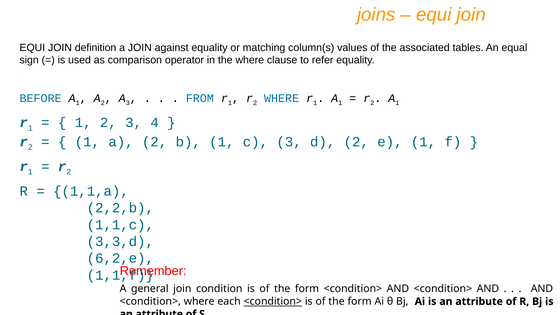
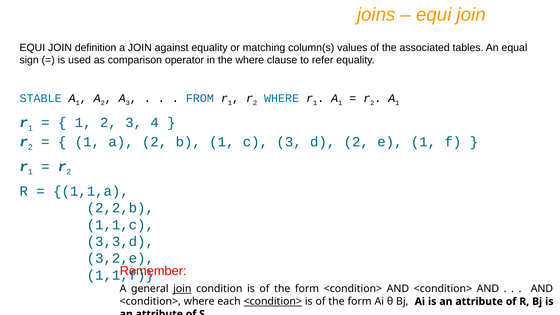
BEFORE: BEFORE -> STABLE (41, 98)
6,2,e: 6,2,e -> 3,2,e (120, 258)
join underline: none -> present (182, 289)
